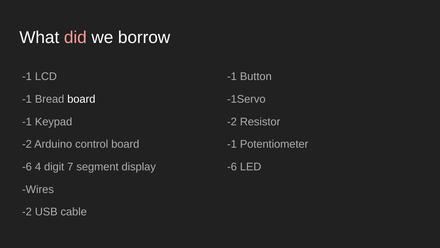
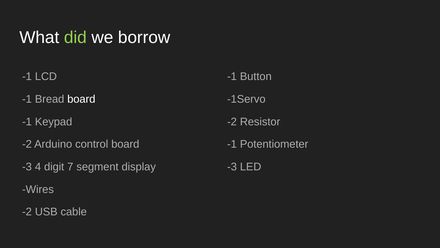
did colour: pink -> light green (75, 37)
-6: -6 -> -3 (27, 167)
-6: -6 -> -3 (232, 167)
